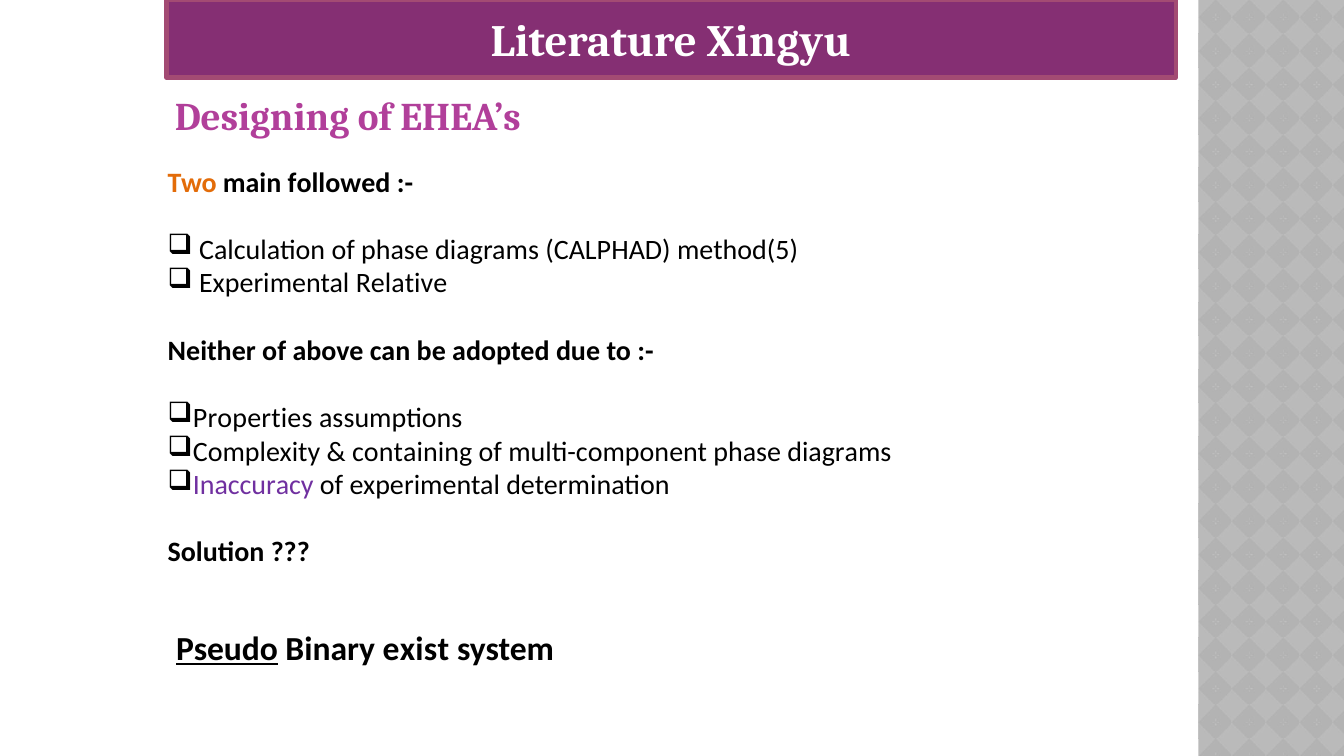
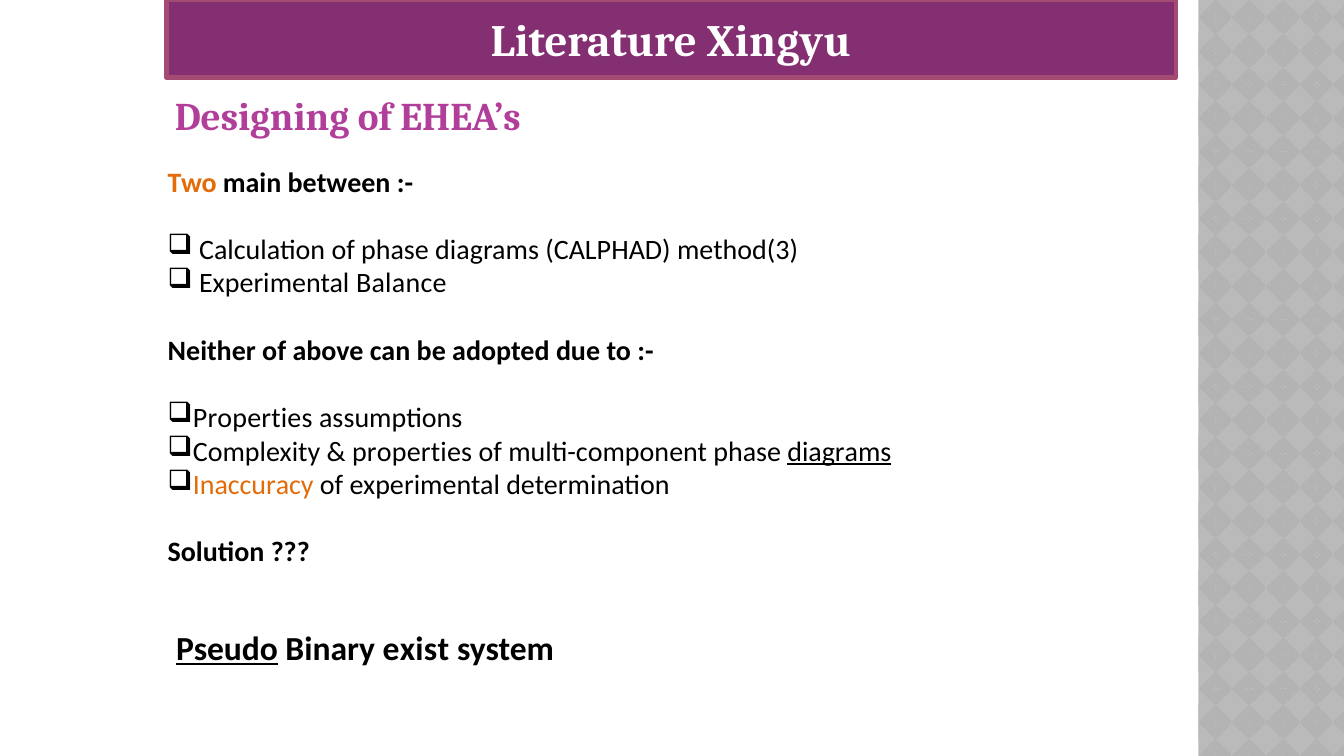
followed: followed -> between (339, 183)
method(5: method(5 -> method(3 (738, 250)
Relative: Relative -> Balance (401, 284)
containing: containing -> properties (412, 452)
diagrams underline: none -> present (839, 452)
Inaccuracy colour: purple -> orange (253, 485)
